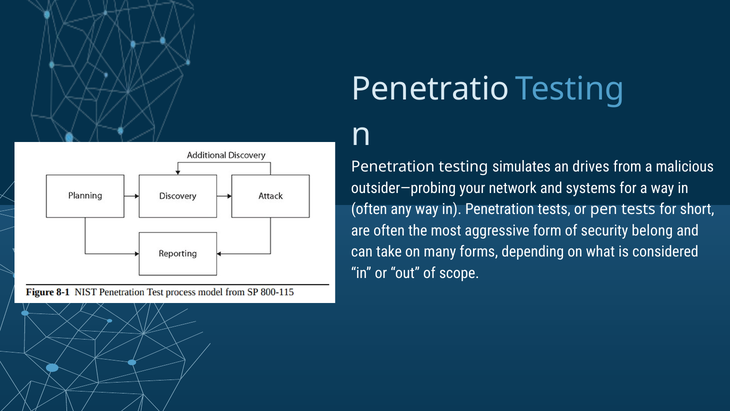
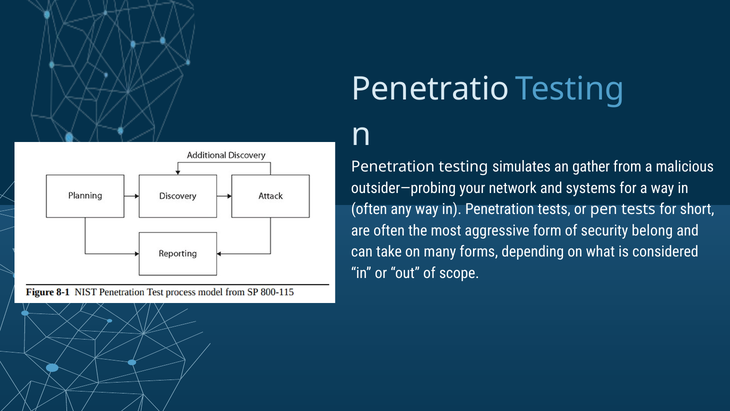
drives: drives -> gather (591, 167)
